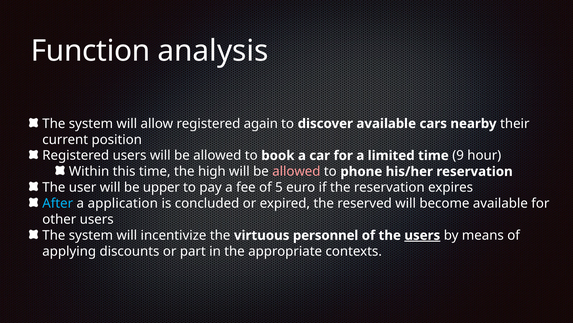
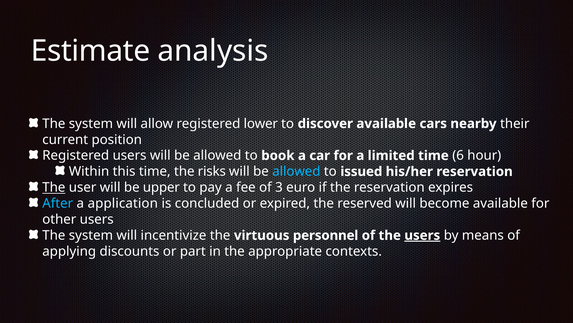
Function: Function -> Estimate (91, 51)
again: again -> lower (261, 123)
9: 9 -> 6 (458, 155)
high: high -> risks (212, 171)
allowed colour: pink -> light blue (296, 171)
phone: phone -> issued (361, 171)
The underline: none -> present (54, 187)
5: 5 -> 3 (279, 187)
